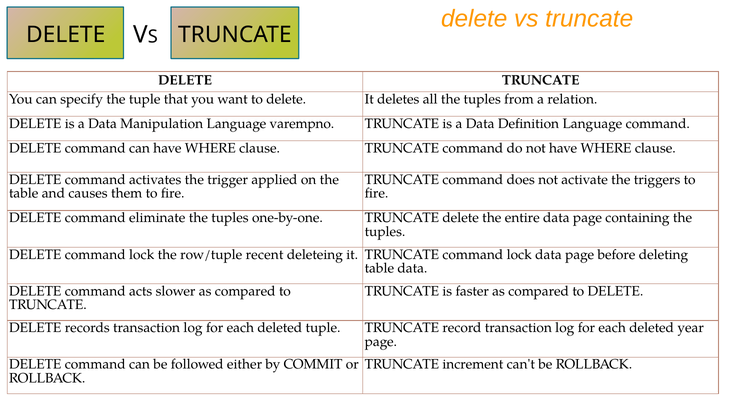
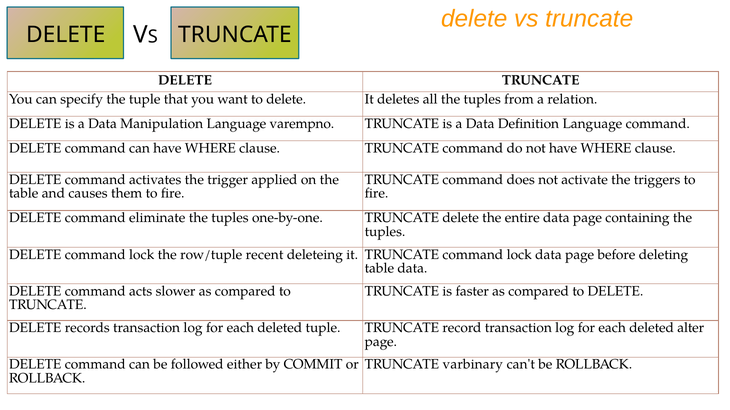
year: year -> alter (691, 328)
increment: increment -> varbinary (473, 365)
